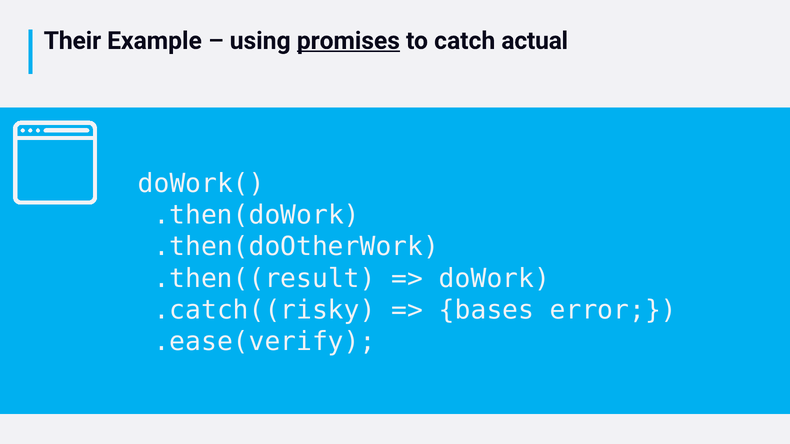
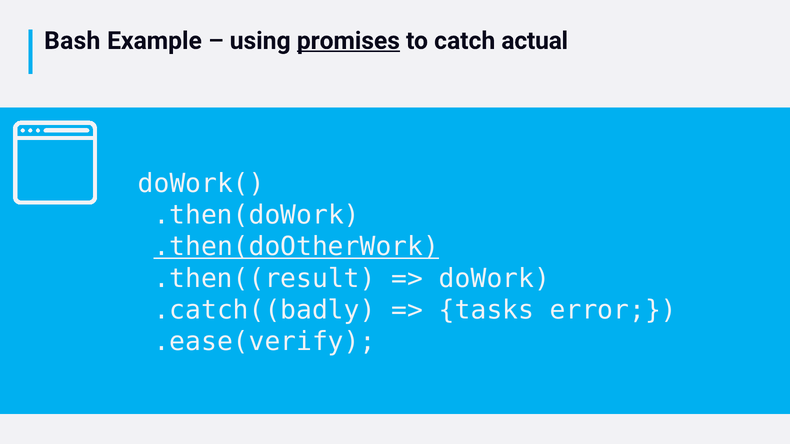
Their: Their -> Bash (72, 41)
.then(doOtherWork underline: none -> present (296, 247)
.catch((risky: .catch((risky -> .catch((badly (265, 310)
bases: bases -> tasks (487, 310)
